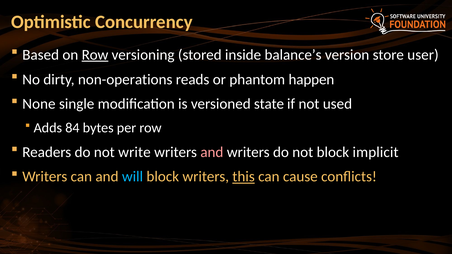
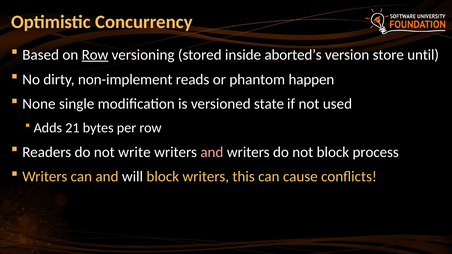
balance’s: balance’s -> aborted’s (293, 55)
user: user -> until (423, 55)
non-operations: non-operations -> non-implement (125, 79)
84: 84 -> 21 (72, 128)
implicit: implicit -> process (376, 152)
will colour: light blue -> white (132, 177)
this underline: present -> none (244, 177)
